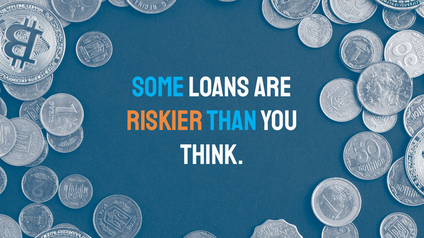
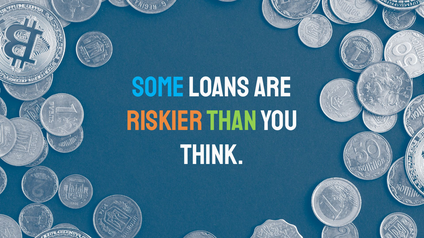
THAN colour: light blue -> light green (232, 121)
